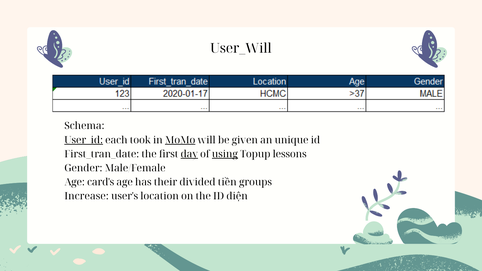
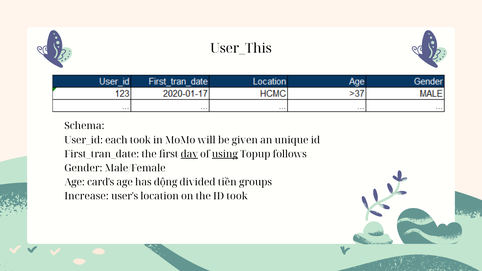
User_Will: User_Will -> User_This (241, 49)
User_id underline: present -> none (84, 140)
MoMo underline: present -> none (180, 140)
lessons: lessons -> follows (290, 154)
their: their -> động (166, 182)
ID điện: điện -> took (237, 196)
